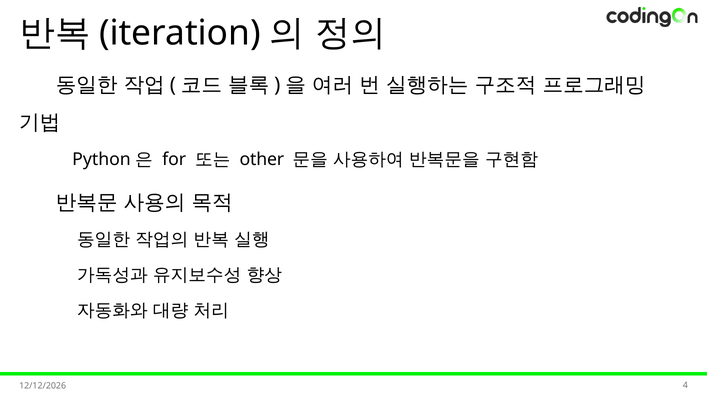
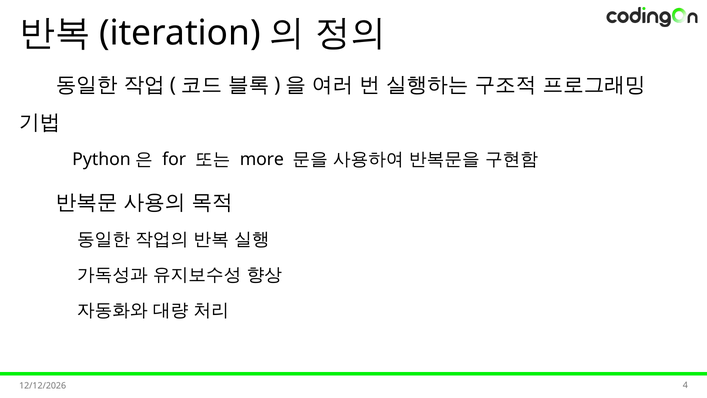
other: other -> more (262, 159)
